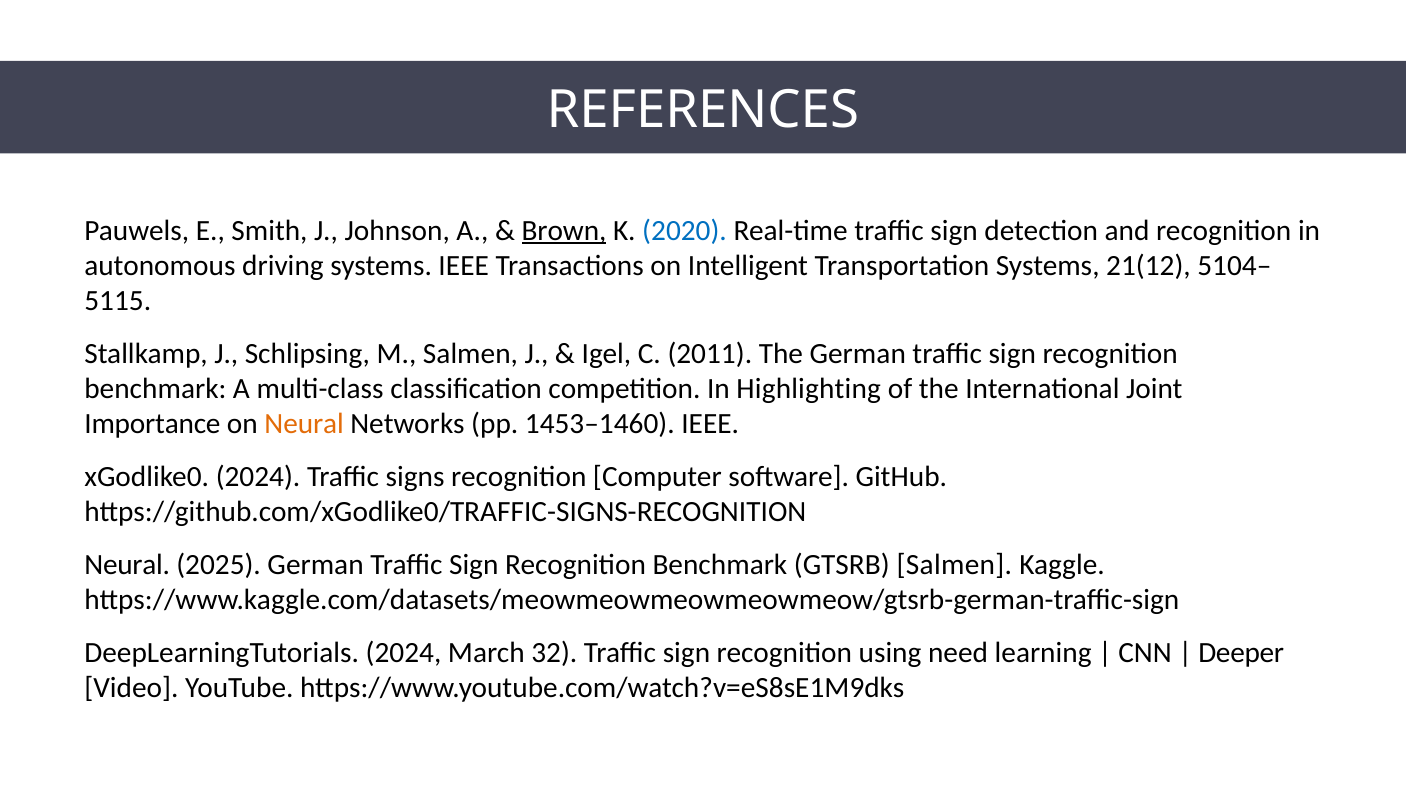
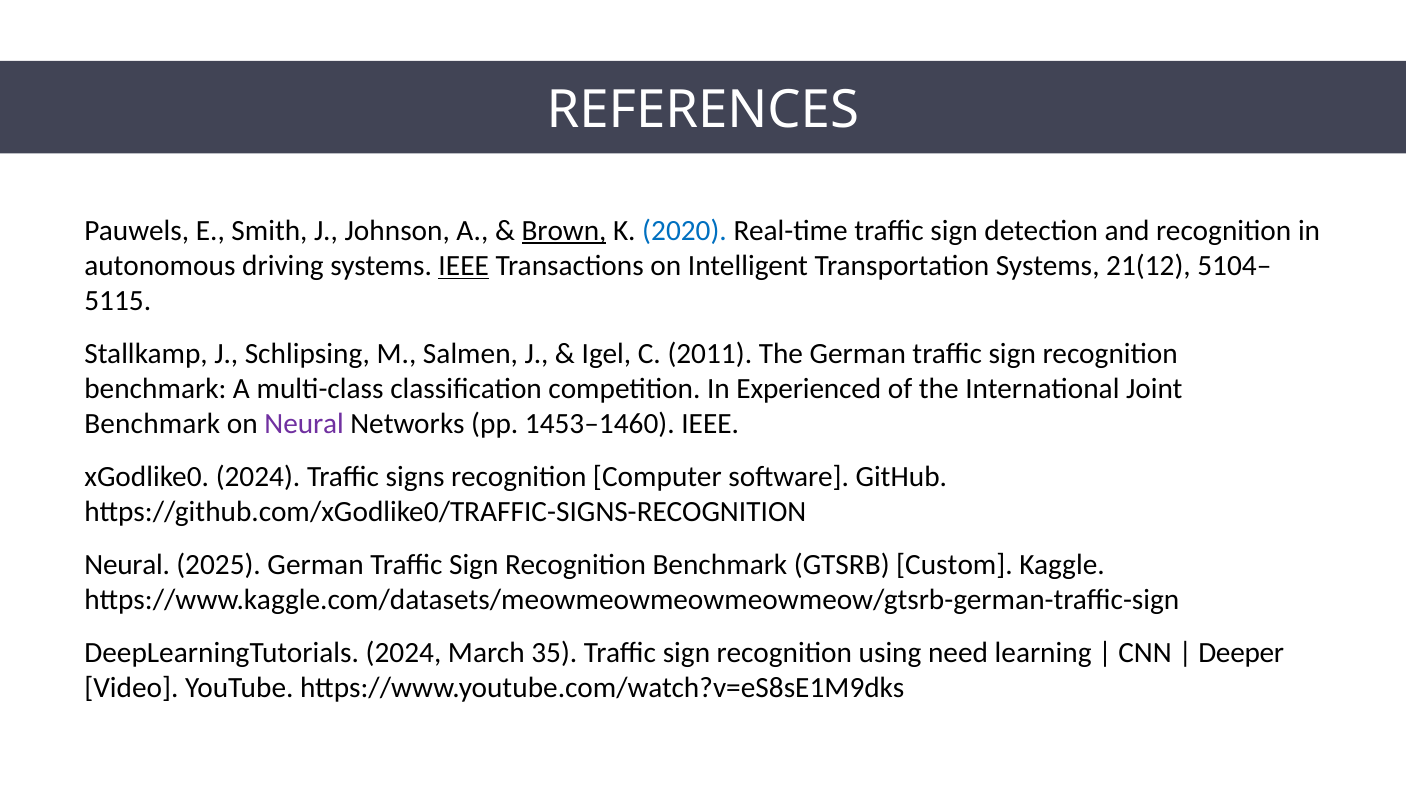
IEEE underline: none -> present (464, 266)
Highlighting: Highlighting -> Experienced (809, 389)
Importance: Importance -> Benchmark (152, 424)
Neural colour: orange -> purple (304, 424)
GTSRB Salmen: Salmen -> Custom (954, 565)
32: 32 -> 35 (554, 653)
